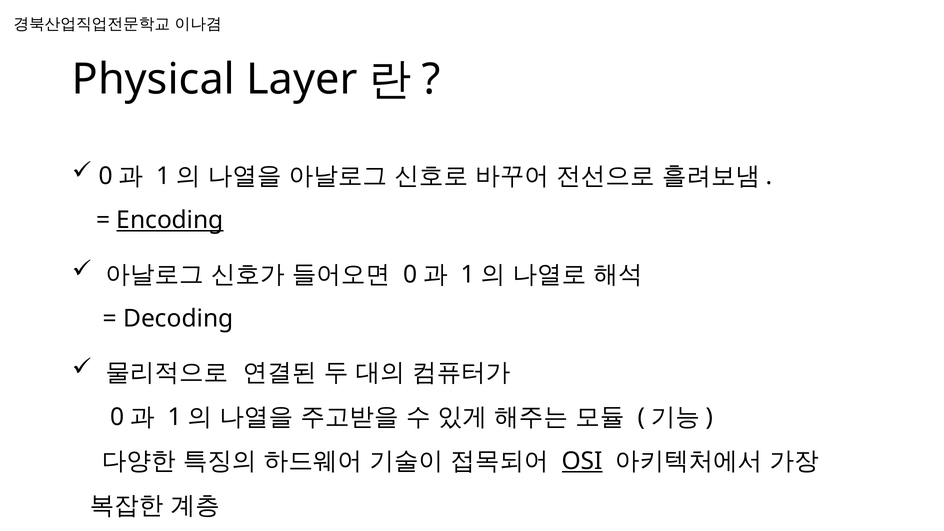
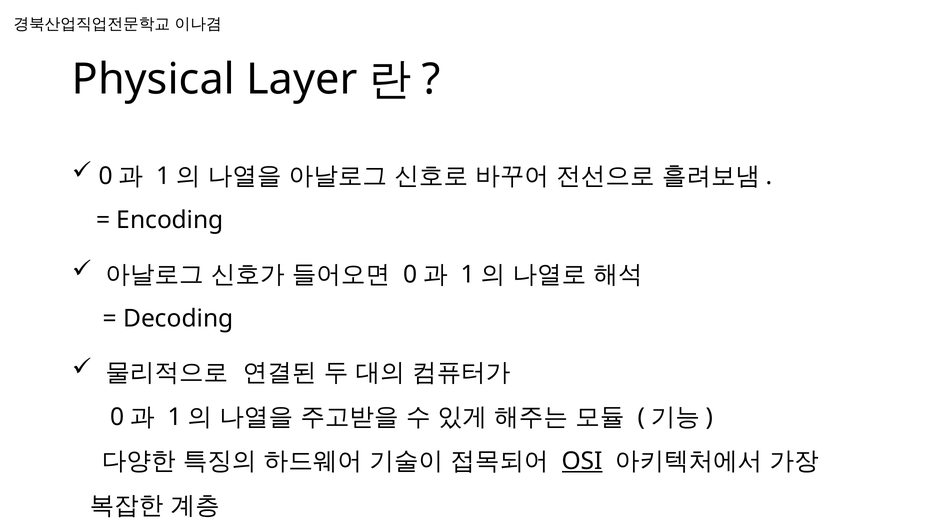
Encoding underline: present -> none (170, 220)
